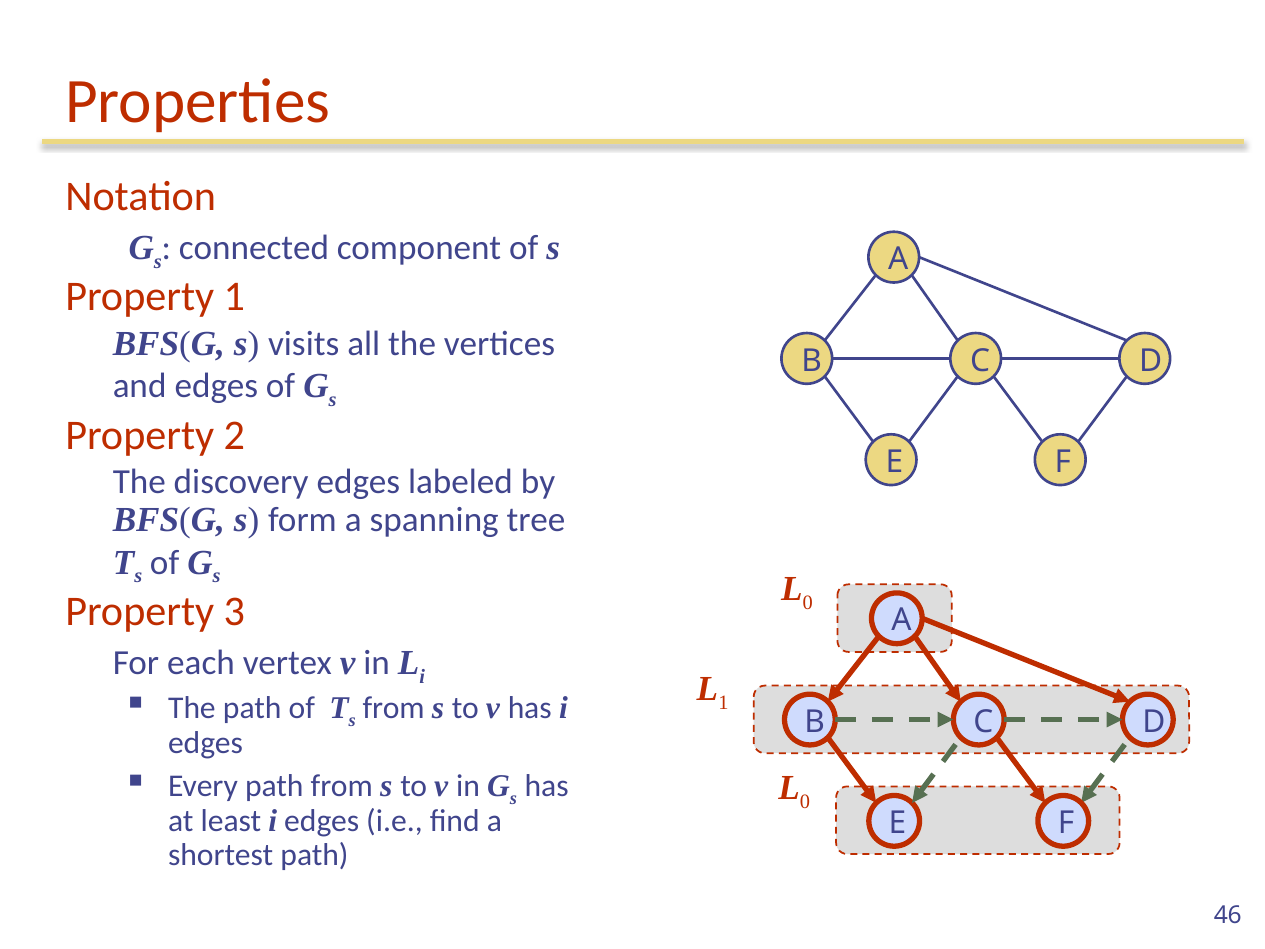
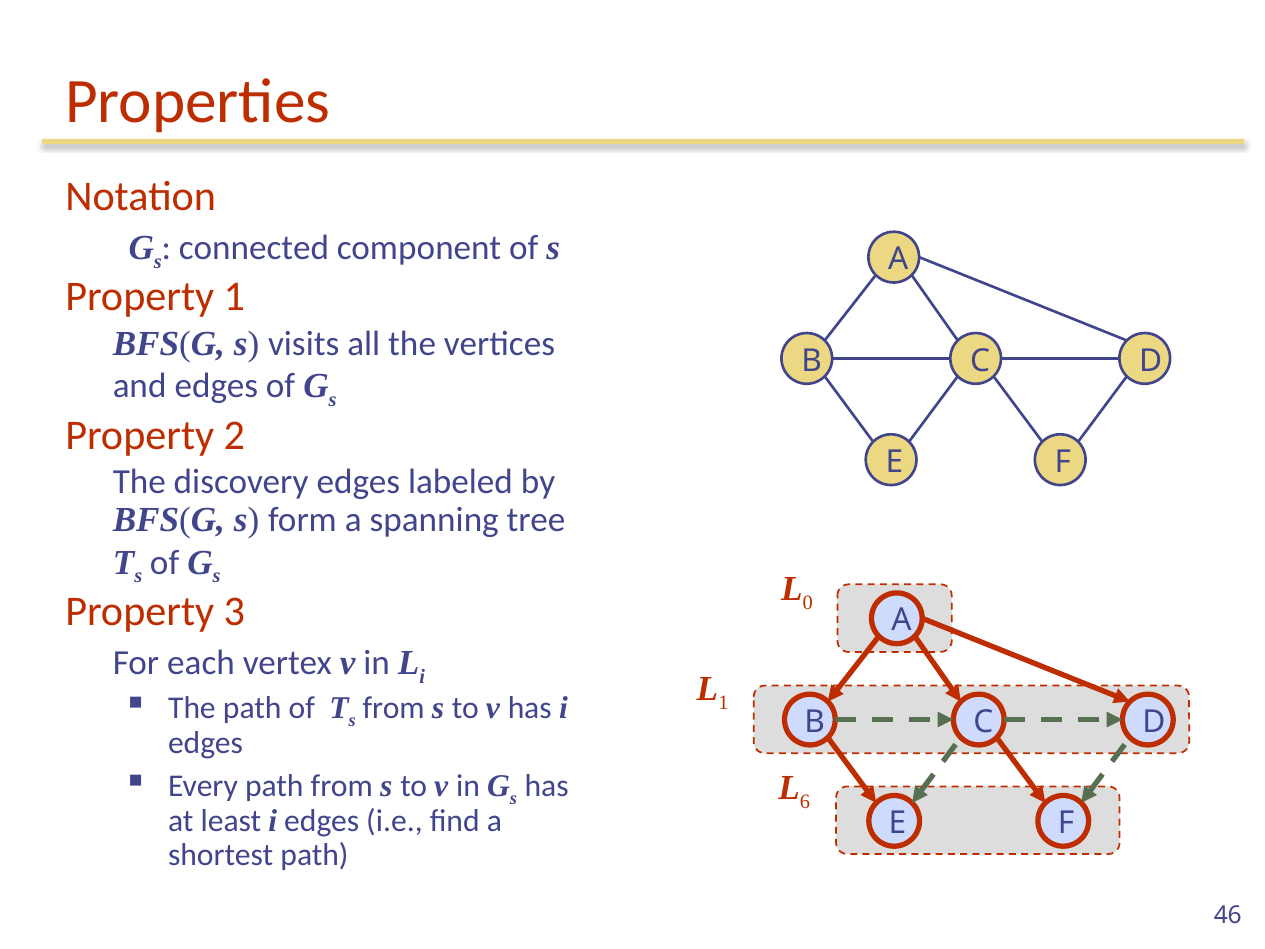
0: 0 -> 6 (805, 802)
